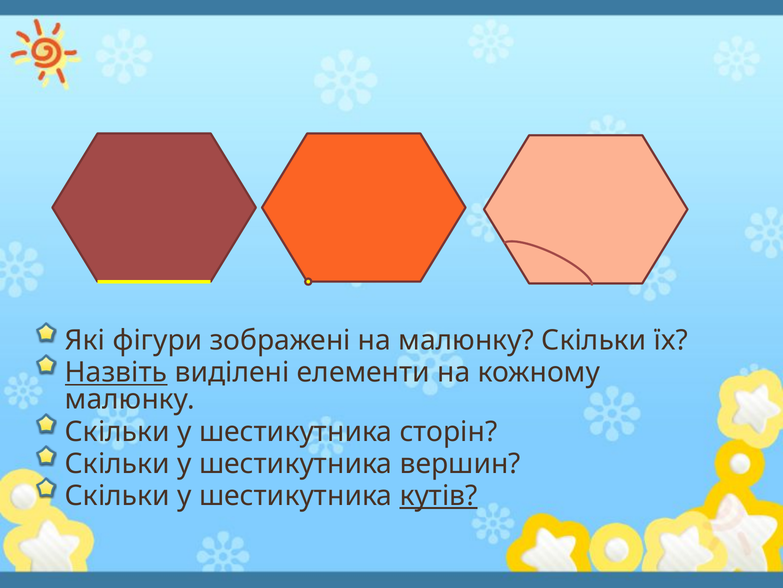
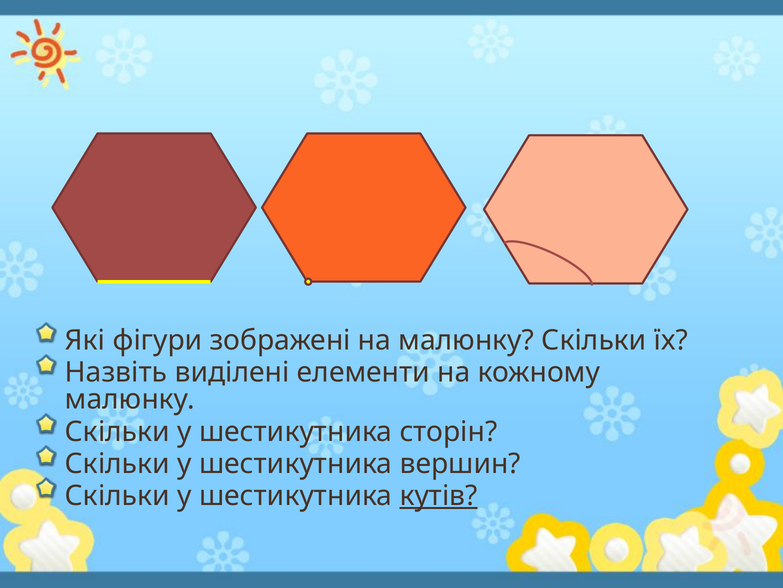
Назвіть underline: present -> none (116, 372)
